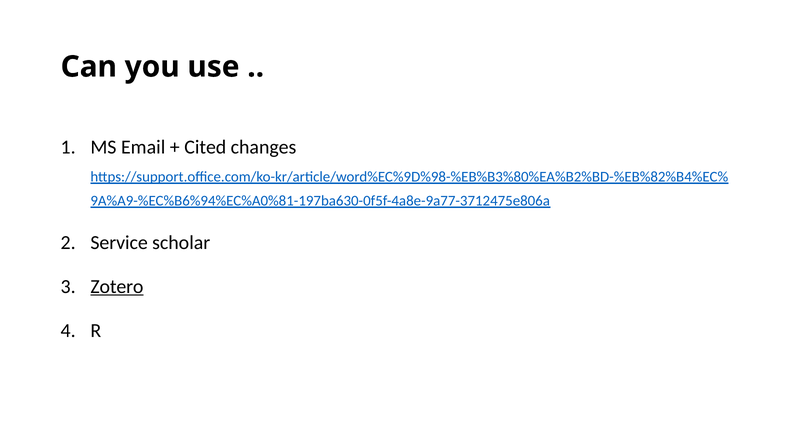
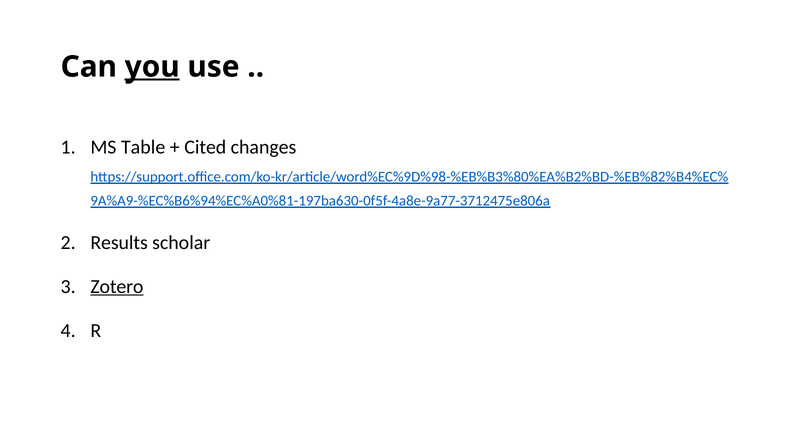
you underline: none -> present (152, 67)
Email: Email -> Table (143, 147)
Service: Service -> Results (119, 243)
